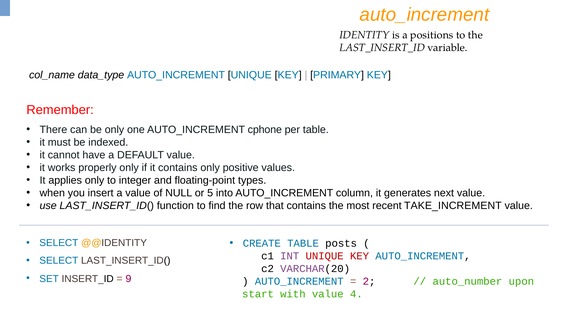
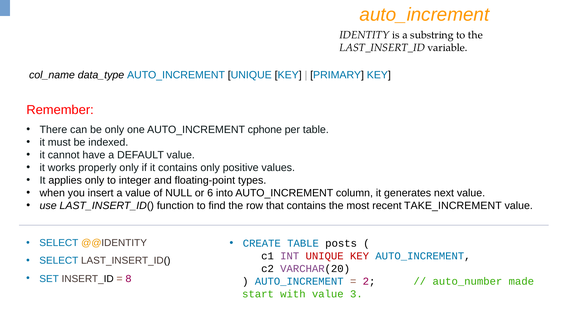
positions: positions -> substring (432, 35)
5: 5 -> 6 (210, 193)
9: 9 -> 8 (128, 279)
upon: upon -> made (521, 282)
4: 4 -> 3 (356, 294)
